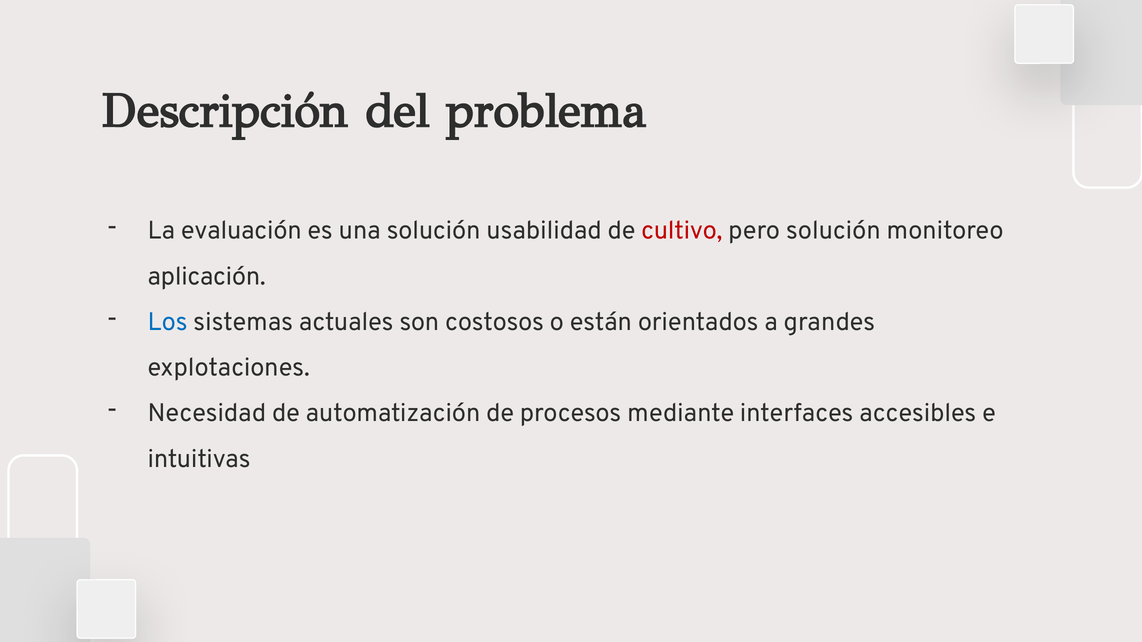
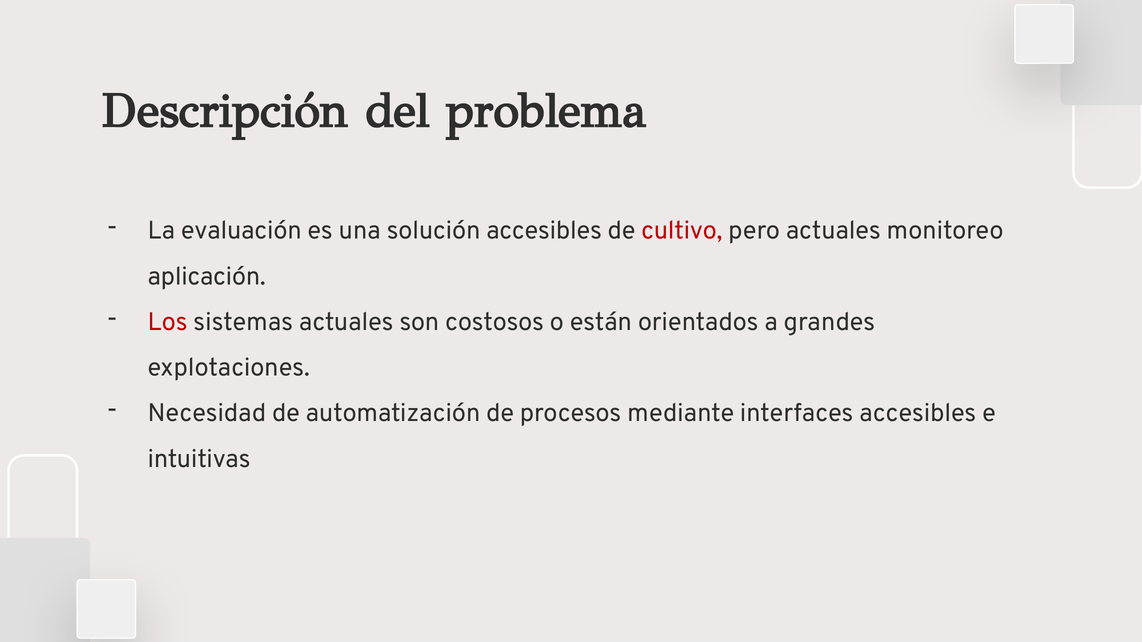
solución usabilidad: usabilidad -> accesibles (544, 231)
pero solución: solución -> actuales (833, 231)
Los colour: blue -> red (168, 322)
